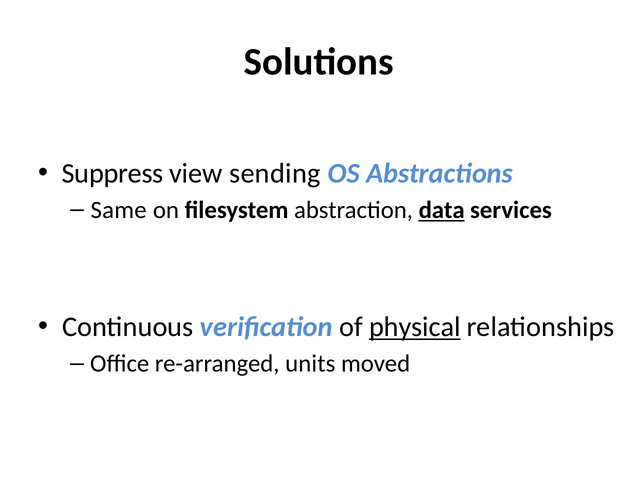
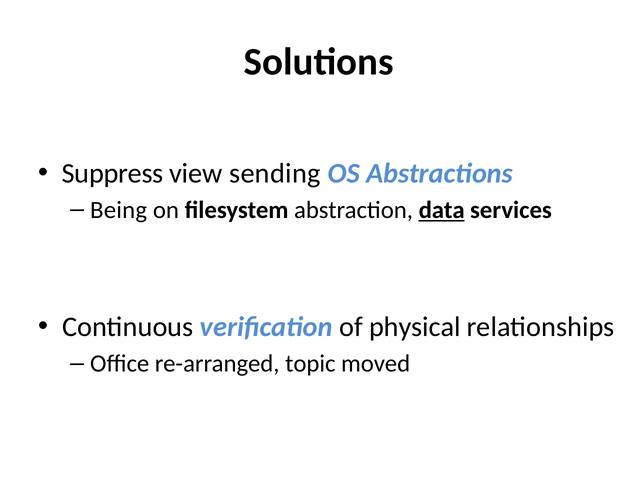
Same: Same -> Being (119, 210)
physical underline: present -> none (415, 327)
units: units -> topic (310, 364)
